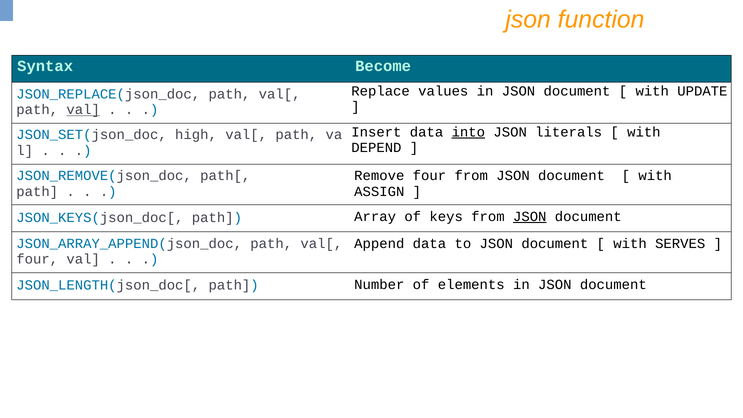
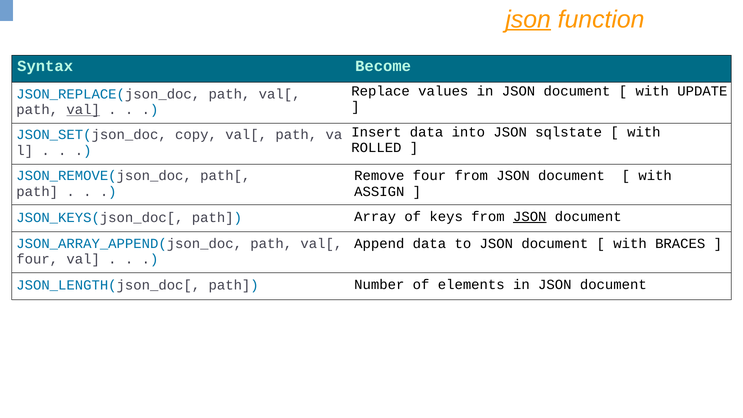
json underline: none -> present (528, 19)
into underline: present -> none (468, 132)
literals: literals -> sqlstate (569, 132)
high: high -> copy (196, 135)
DEPEND: DEPEND -> ROLLED (376, 148)
SERVES: SERVES -> BRACES (680, 243)
